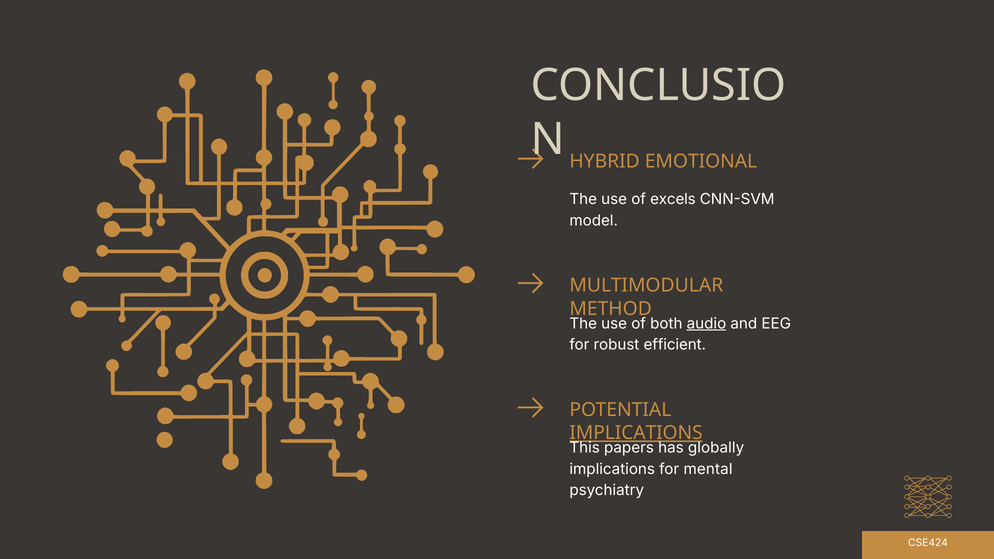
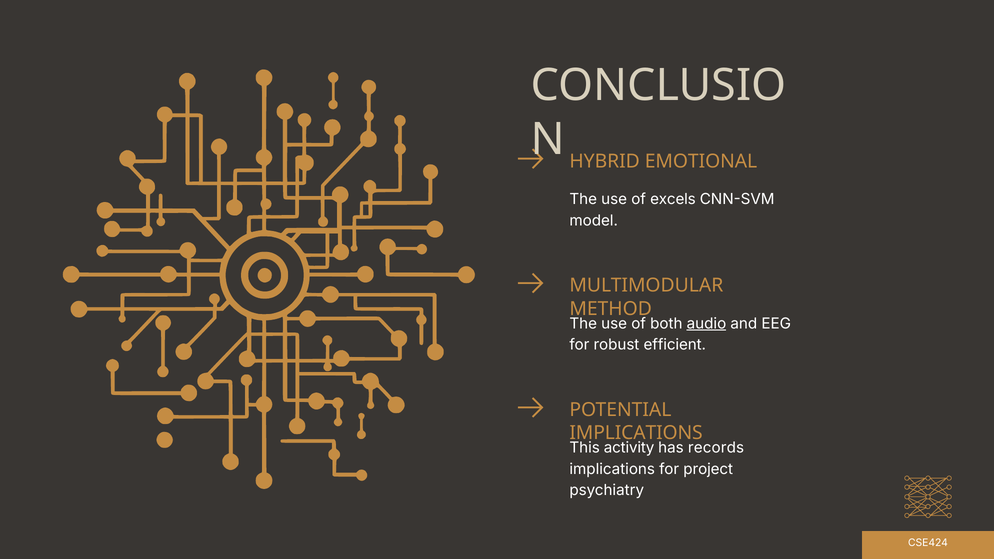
IMPLICATIONS underline: present -> none (636, 433)
papers: papers -> activity (629, 448)
globally: globally -> records (716, 448)
mental: mental -> project (708, 469)
